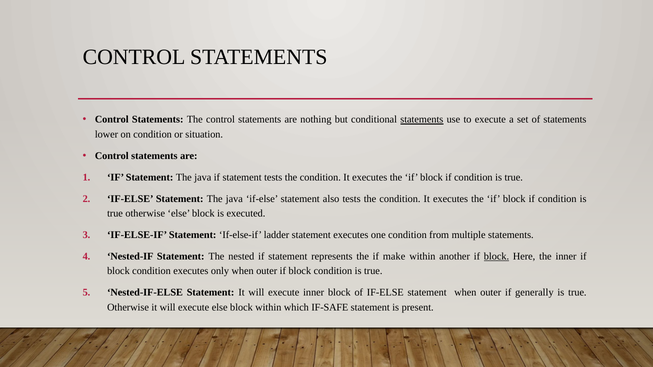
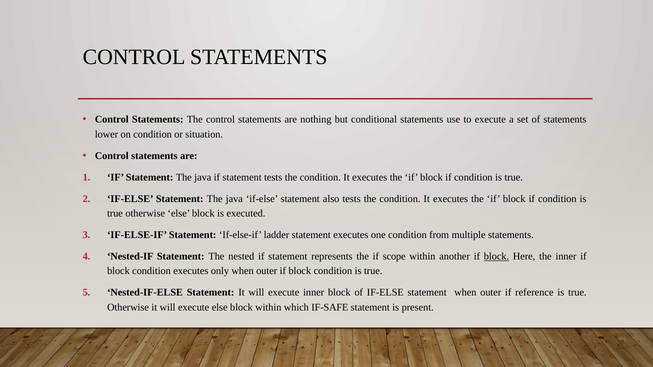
statements underline: present -> none (422, 120)
make: make -> scope (394, 257)
generally: generally -> reference (534, 293)
